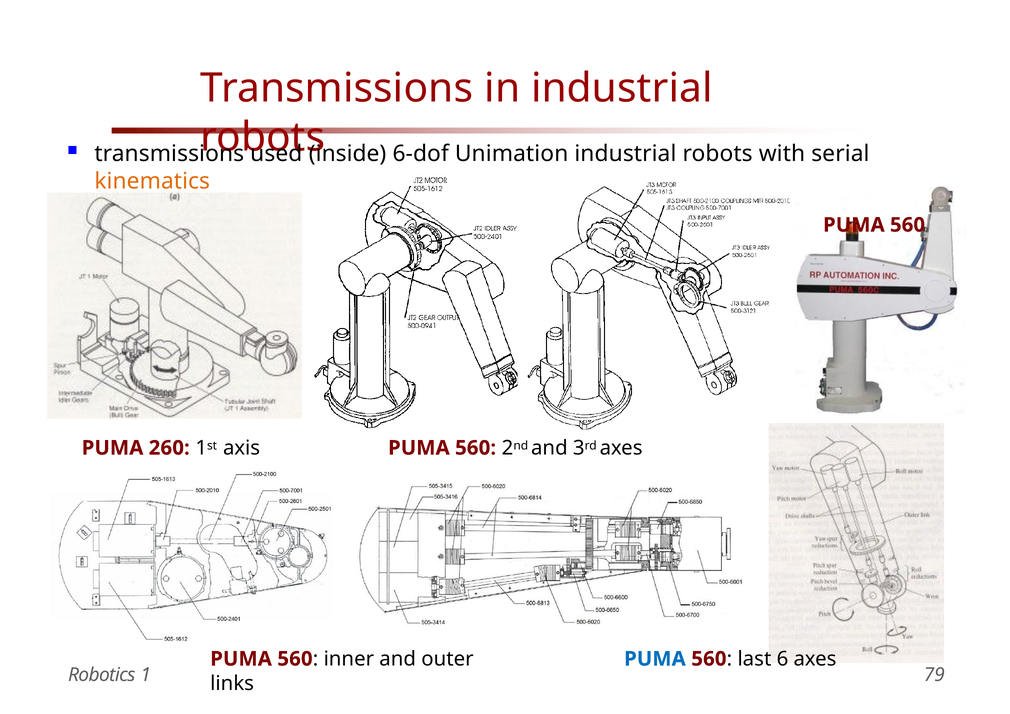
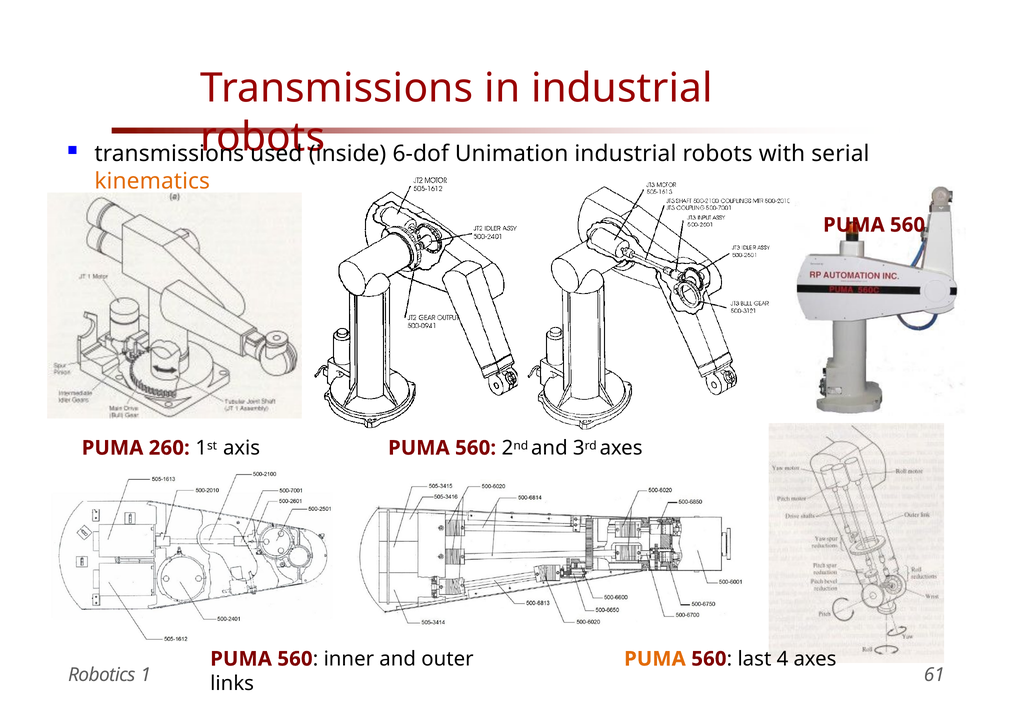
PUMA colour: blue -> orange (655, 659)
6: 6 -> 4 (782, 659)
79: 79 -> 61 (934, 675)
